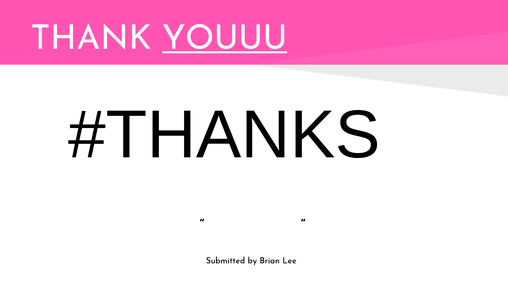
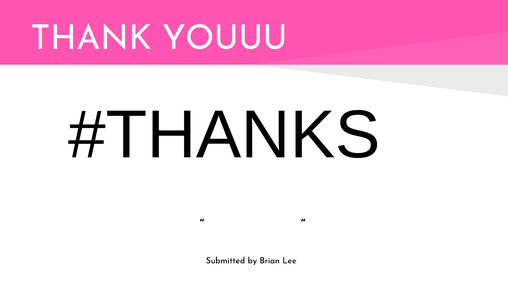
YOUUU underline: present -> none (225, 38)
